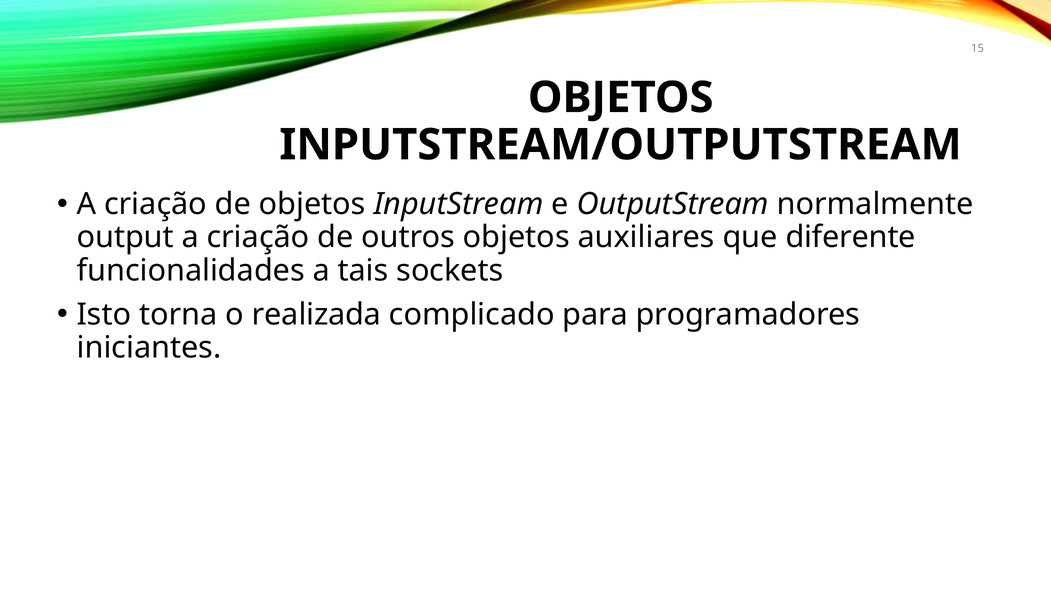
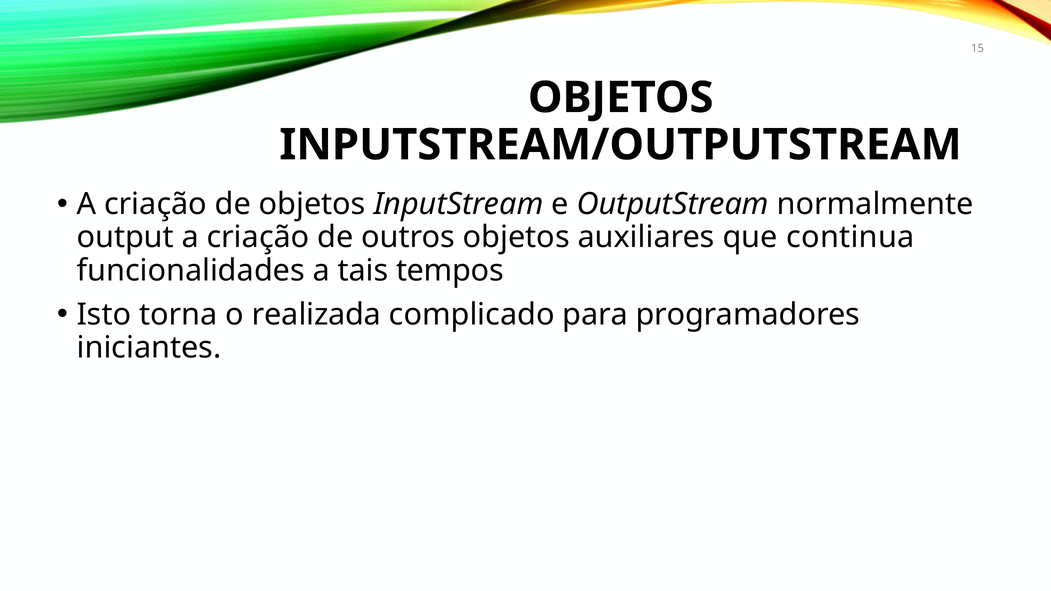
diferente: diferente -> continua (850, 237)
sockets: sockets -> tempos (450, 270)
